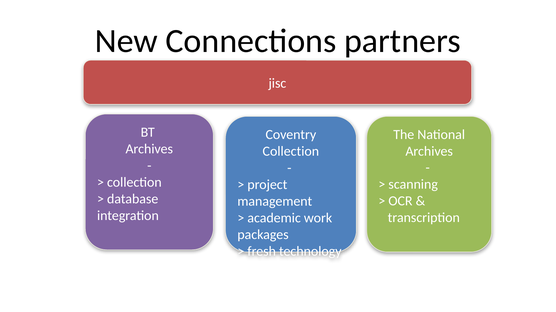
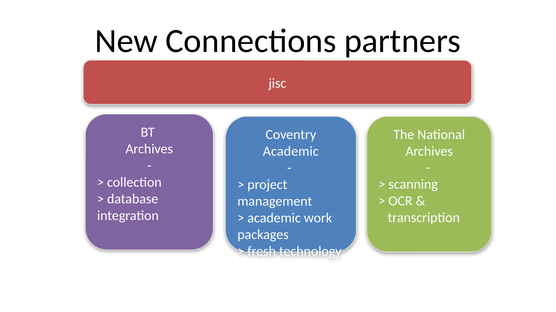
Collection: Collection -> Academic (291, 152)
